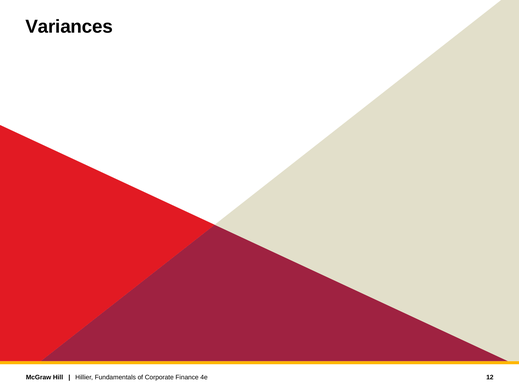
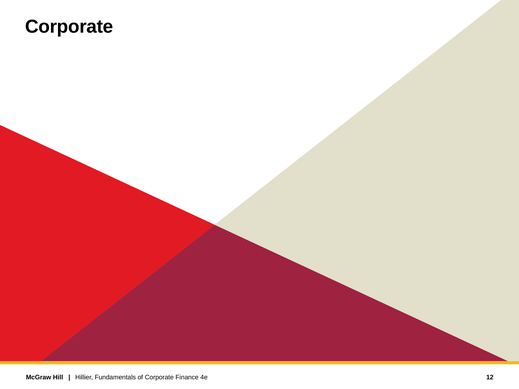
Variances: Variances -> Corporate (69, 27)
